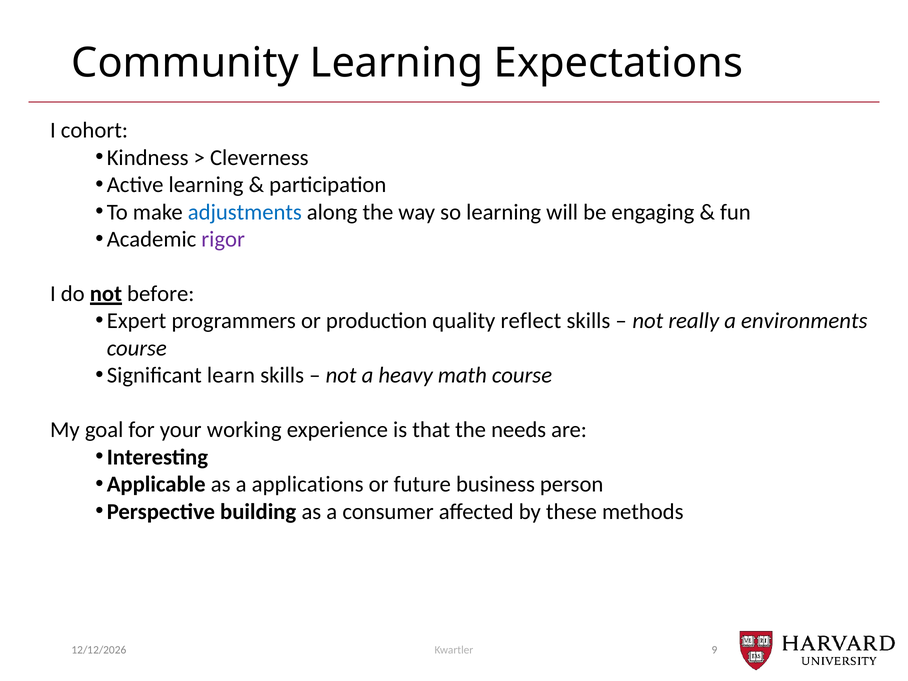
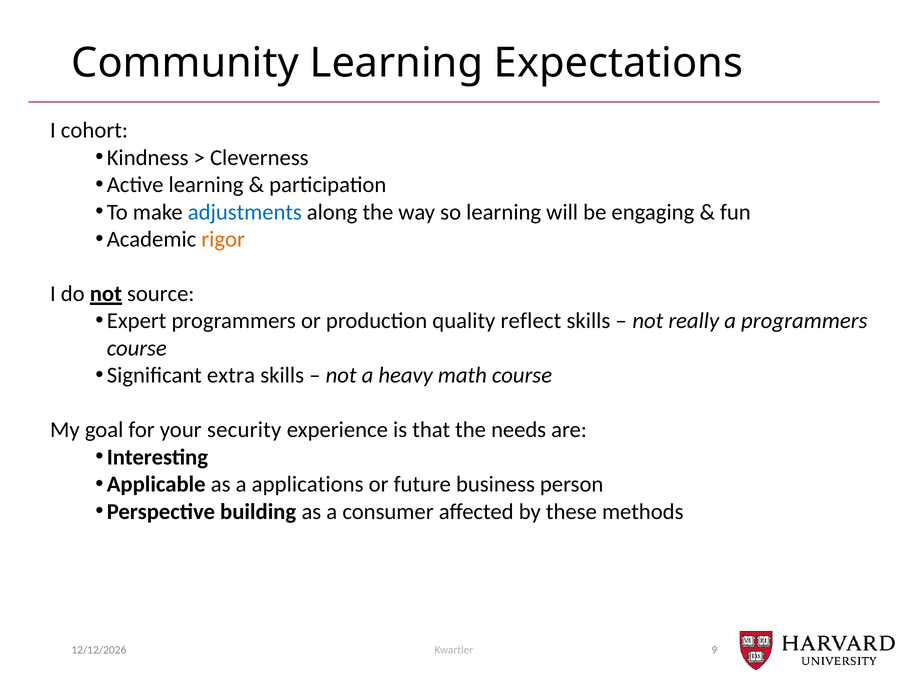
rigor colour: purple -> orange (223, 239)
before: before -> source (161, 294)
a environments: environments -> programmers (804, 321)
learn: learn -> extra (231, 375)
working: working -> security (244, 430)
